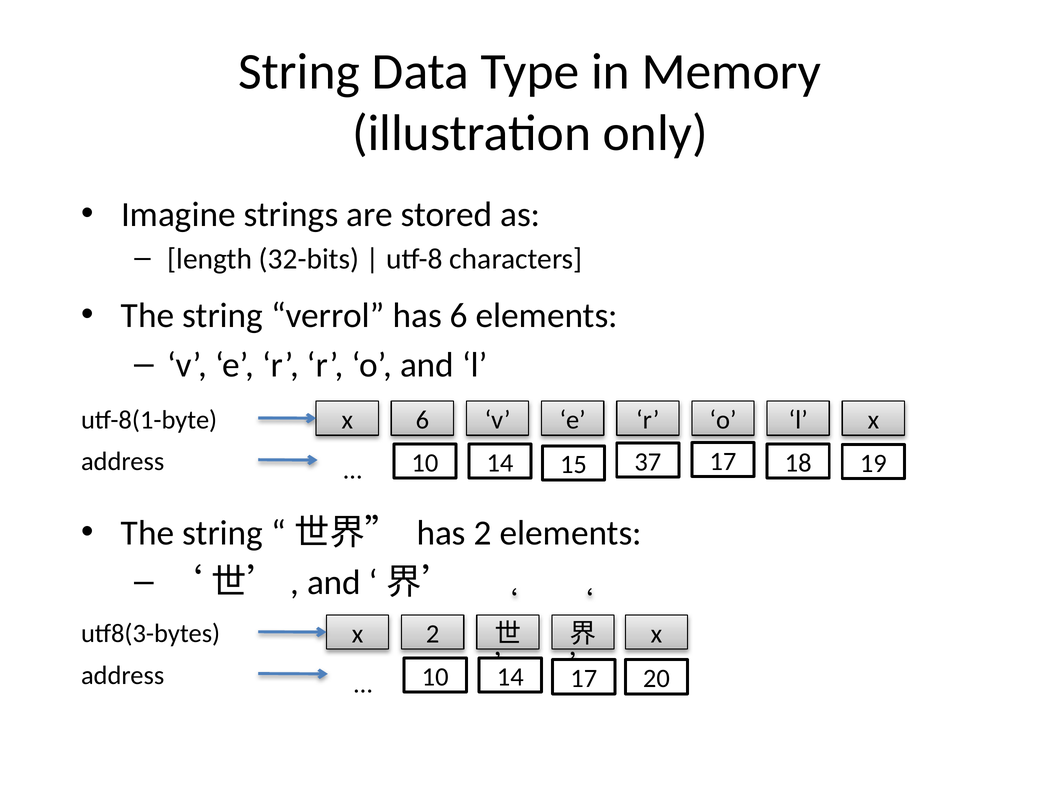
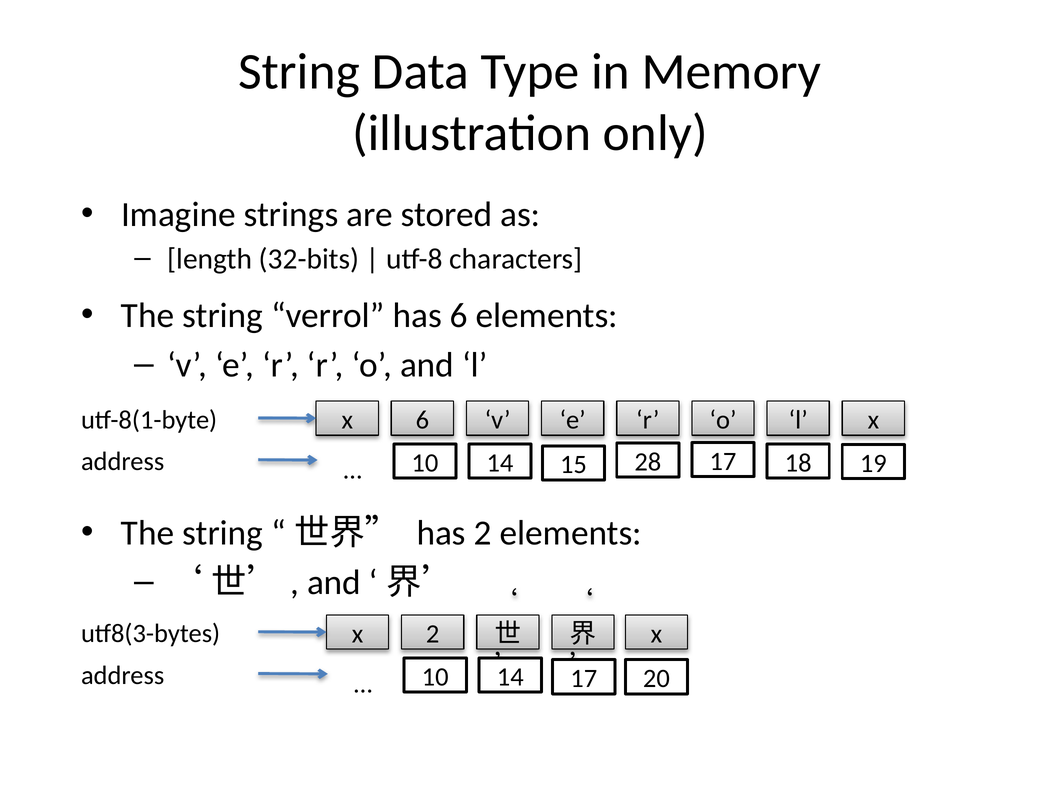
37: 37 -> 28 (648, 462)
